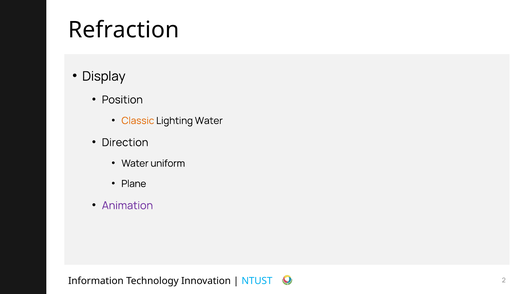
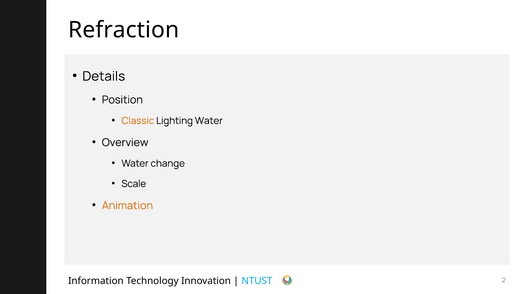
Display: Display -> Details (104, 76)
Direction: Direction -> Overview (125, 143)
uniform: uniform -> change (168, 164)
Plane: Plane -> Scale (134, 184)
Animation colour: purple -> orange (127, 206)
